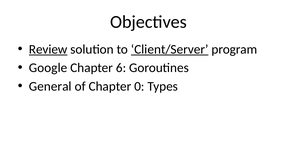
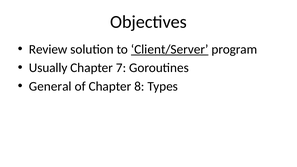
Review underline: present -> none (48, 49)
Google: Google -> Usually (48, 68)
6: 6 -> 7 (121, 68)
0: 0 -> 8 (139, 86)
